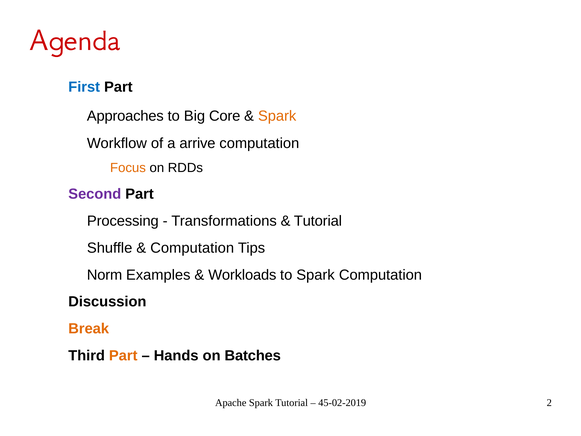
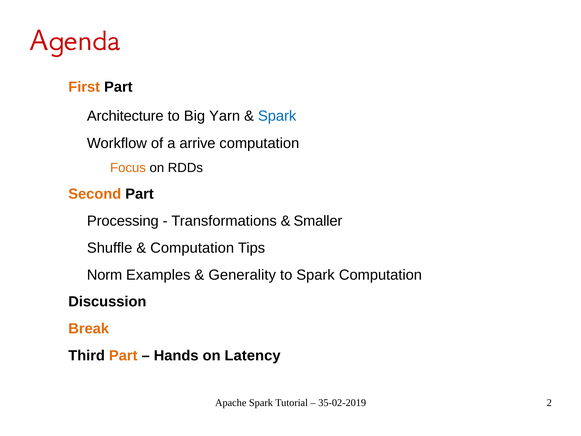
First colour: blue -> orange (84, 87)
Approaches: Approaches -> Architecture (125, 116)
Core: Core -> Yarn (225, 116)
Spark colour: orange -> blue (277, 116)
Second colour: purple -> orange (95, 194)
Tutorial: Tutorial -> Smaller (318, 221)
Workloads: Workloads -> Generality (242, 275)
Batches: Batches -> Latency (253, 356)
45-02-2019: 45-02-2019 -> 35-02-2019 (342, 403)
